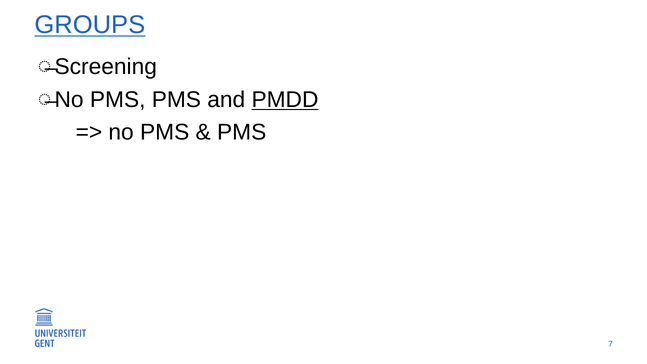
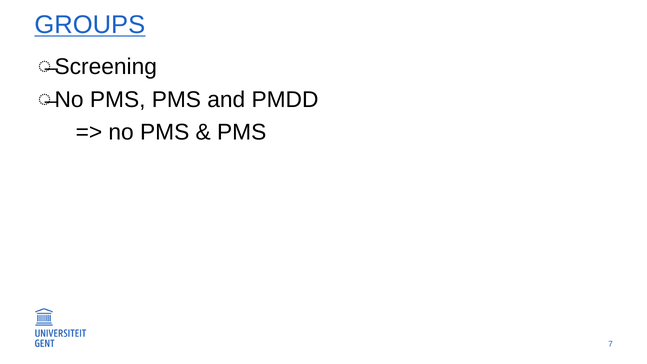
PMDD underline: present -> none (285, 100)
